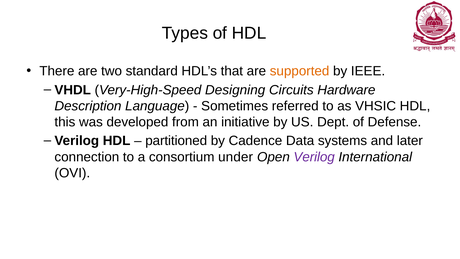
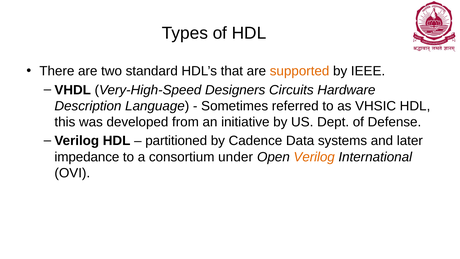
Designing: Designing -> Designers (235, 90)
connection: connection -> impedance (87, 157)
Verilog colour: purple -> orange (314, 157)
